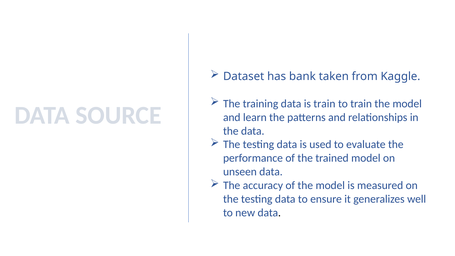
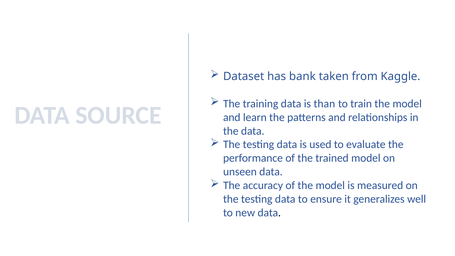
is train: train -> than (324, 104)
